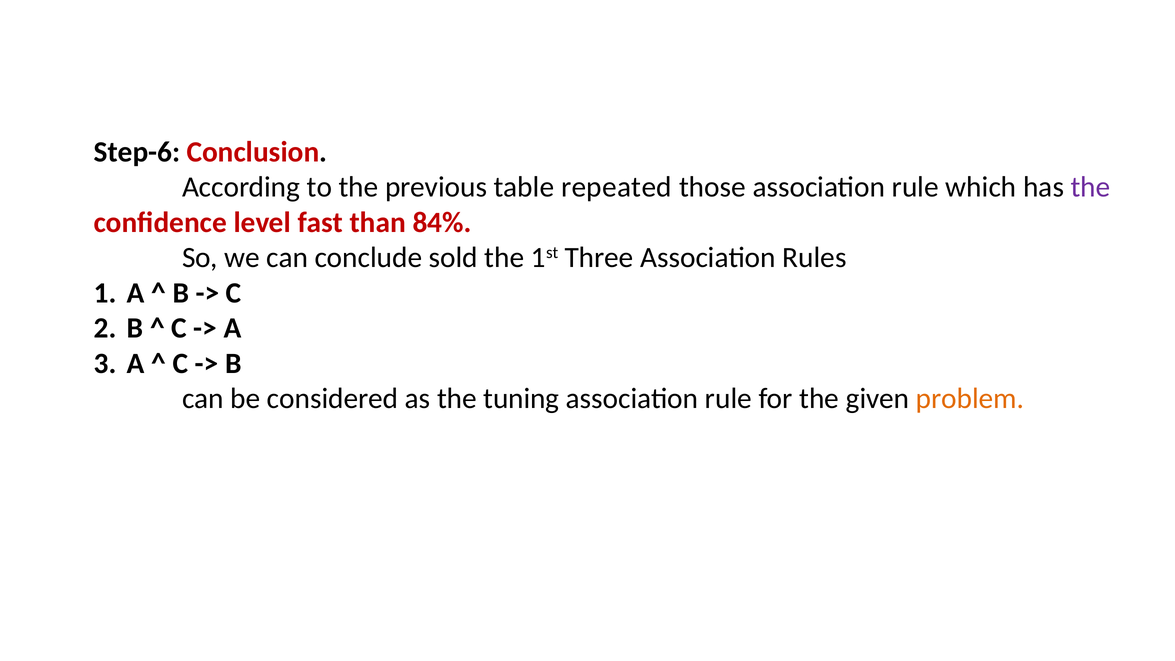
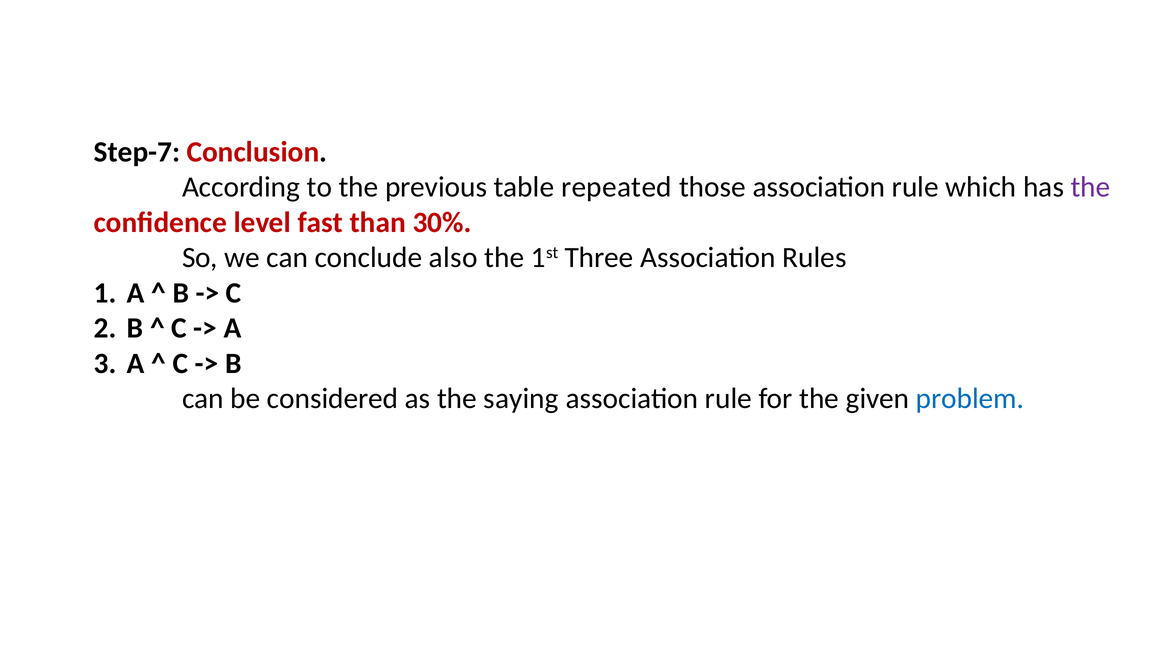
Step-6: Step-6 -> Step-7 (137, 152)
84%: 84% -> 30% (442, 222)
sold: sold -> also (453, 258)
tuning: tuning -> saying (521, 399)
problem colour: orange -> blue (970, 399)
